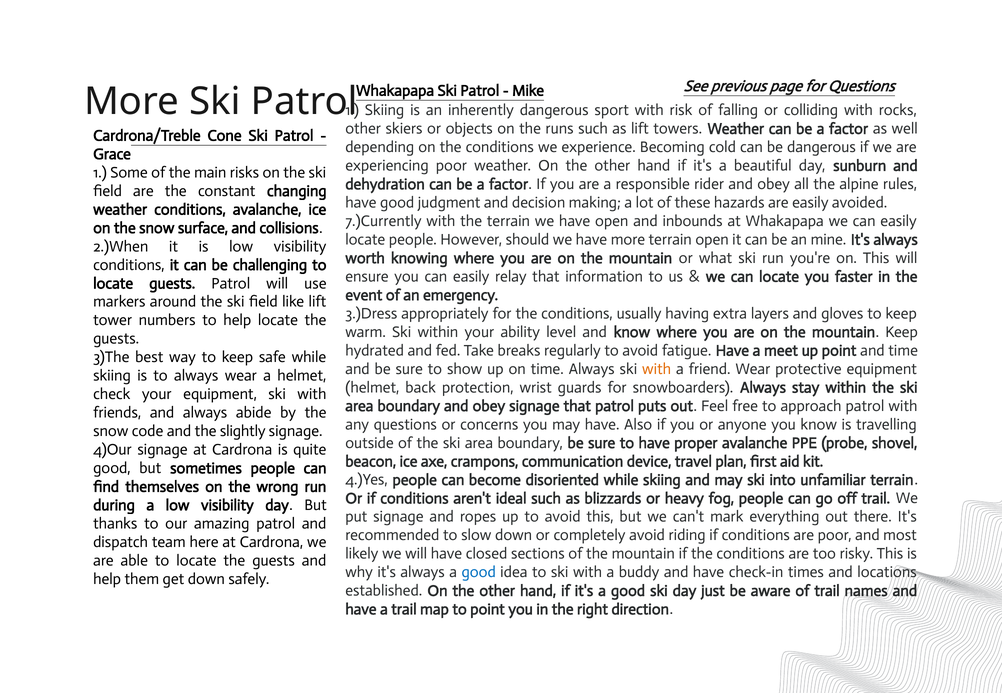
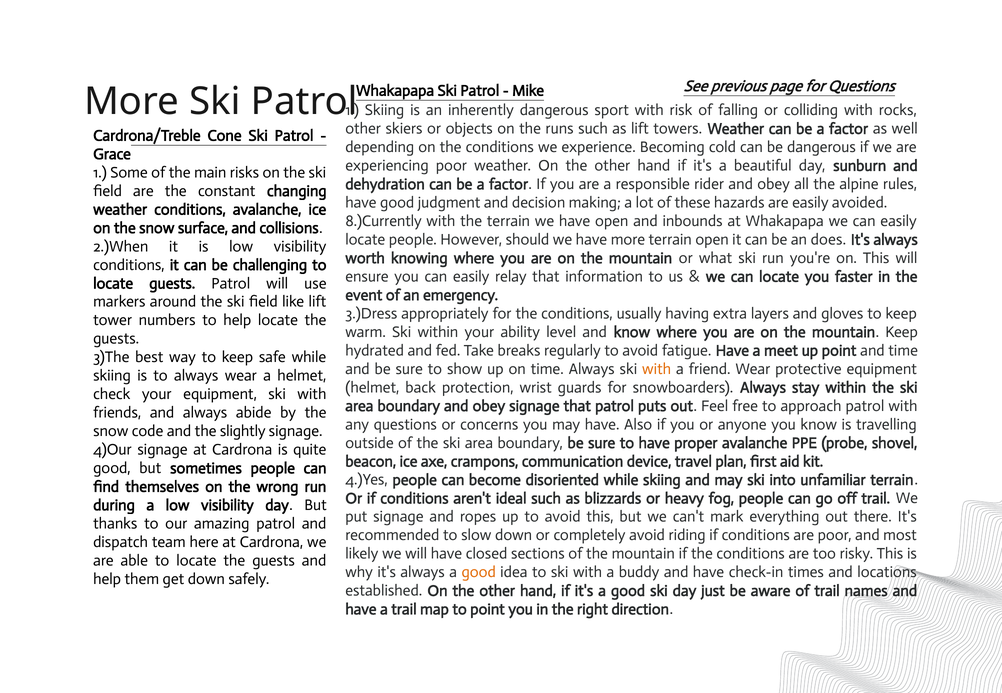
7.)Currently: 7.)Currently -> 8.)Currently (384, 221)
mine: mine -> does (828, 240)
good colour: blue -> orange (479, 573)
